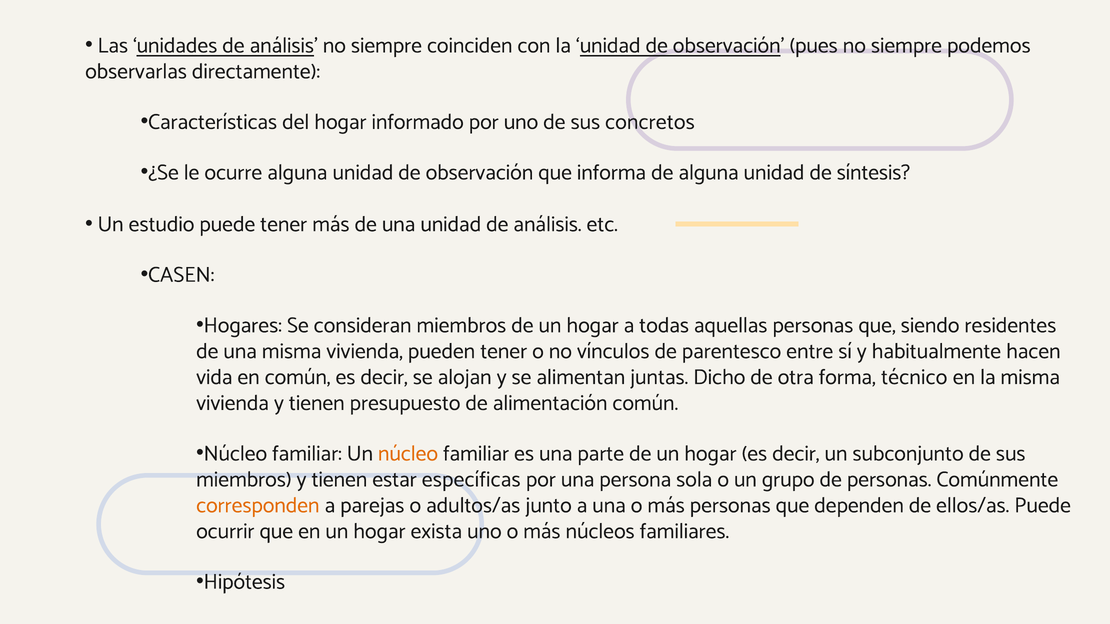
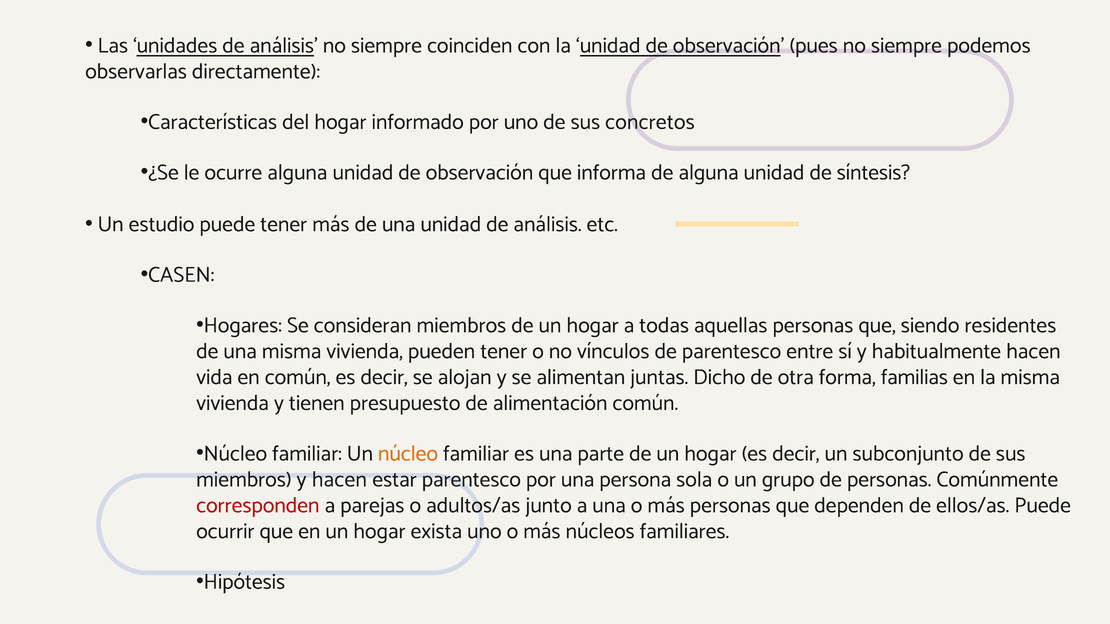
técnico: técnico -> familias (914, 377)
miembros y tienen: tienen -> hacen (339, 480)
estar específicas: específicas -> parentesco (471, 480)
corresponden colour: orange -> red (258, 505)
